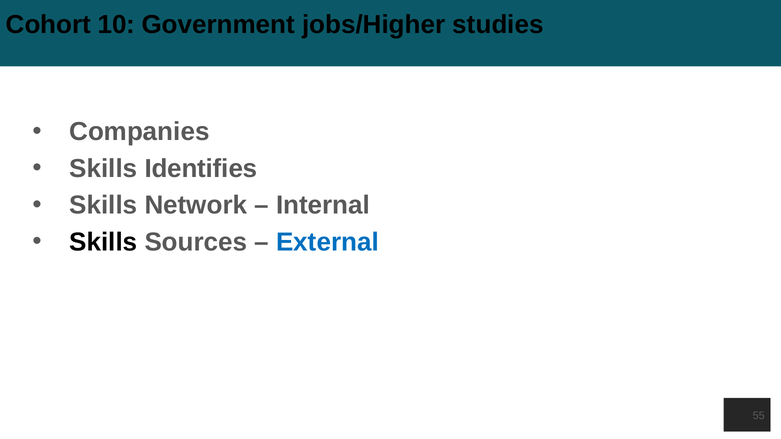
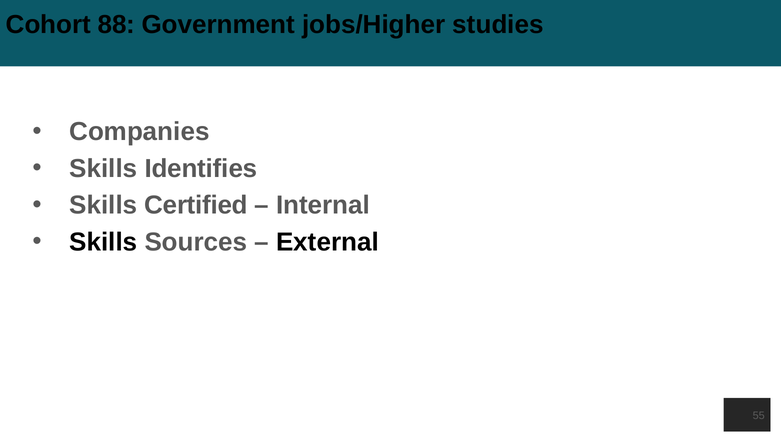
10: 10 -> 88 (116, 25)
Network: Network -> Certified (196, 205)
External colour: blue -> black (327, 242)
